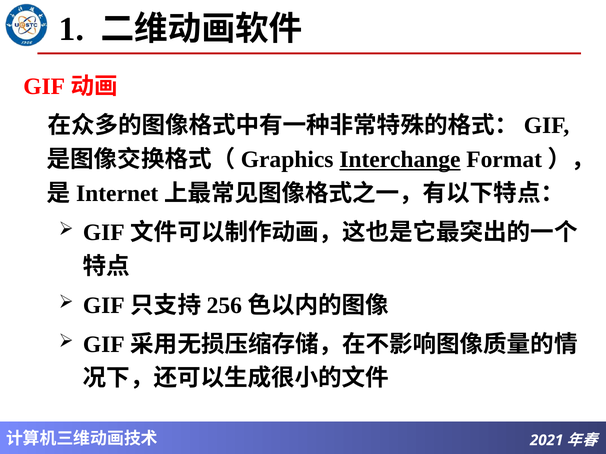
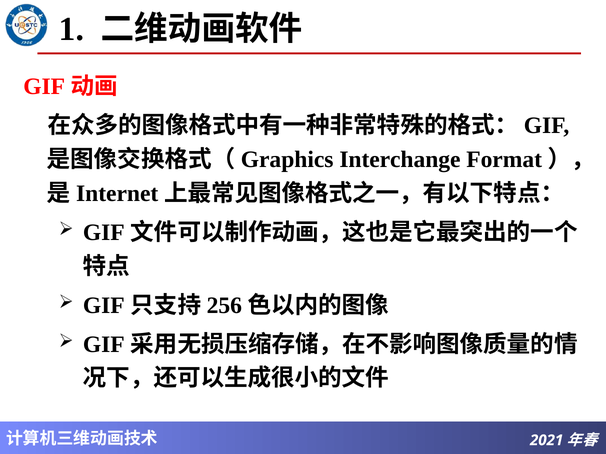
Interchange underline: present -> none (400, 160)
